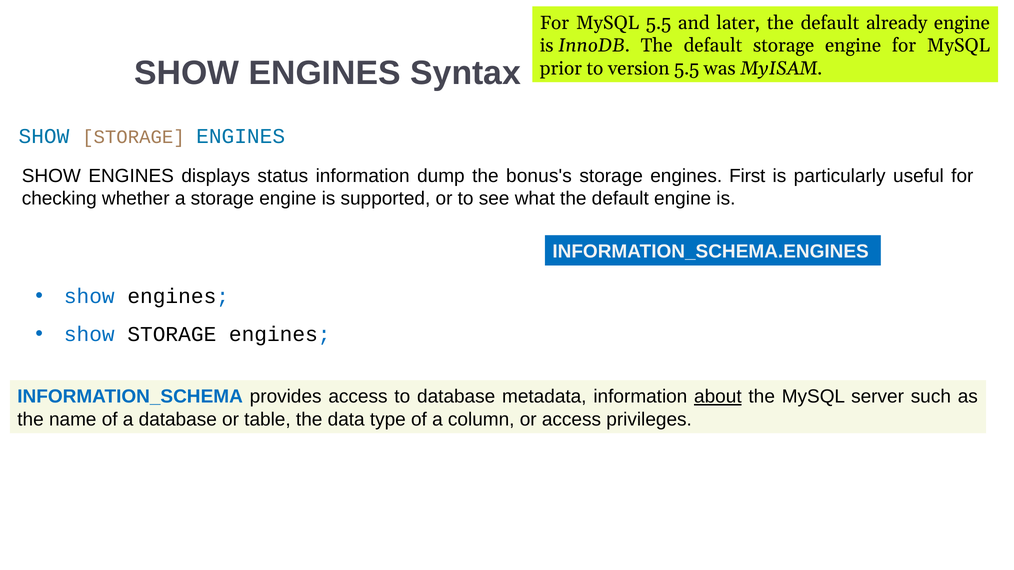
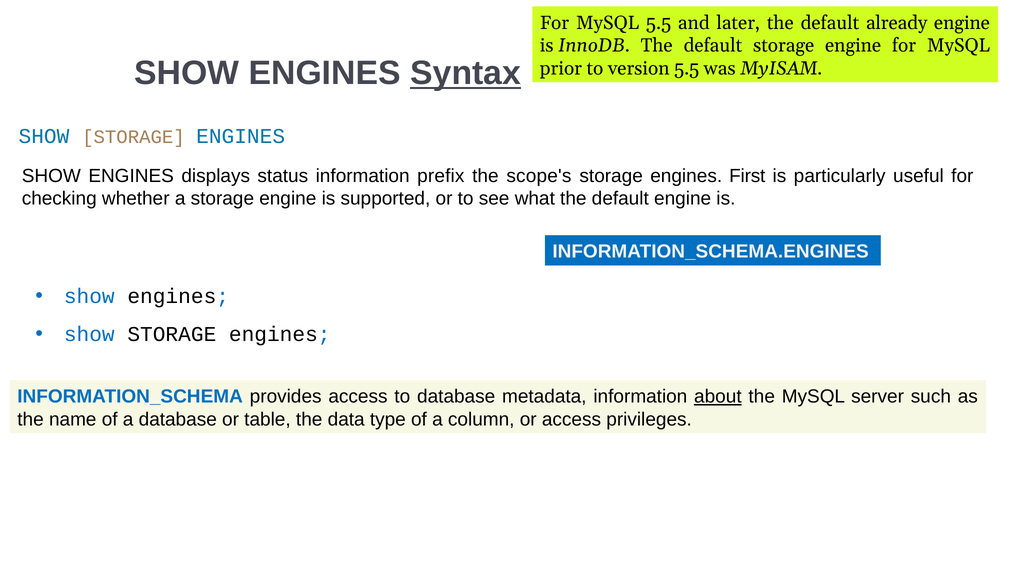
Syntax underline: none -> present (466, 73)
dump: dump -> prefix (441, 176)
bonus's: bonus's -> scope's (539, 176)
